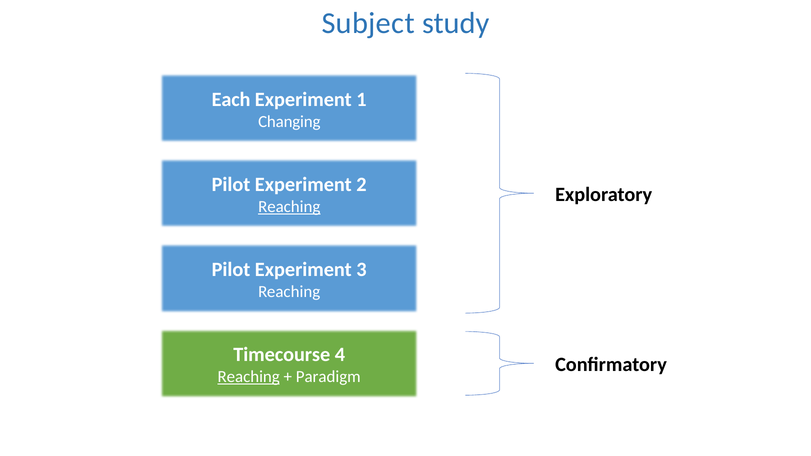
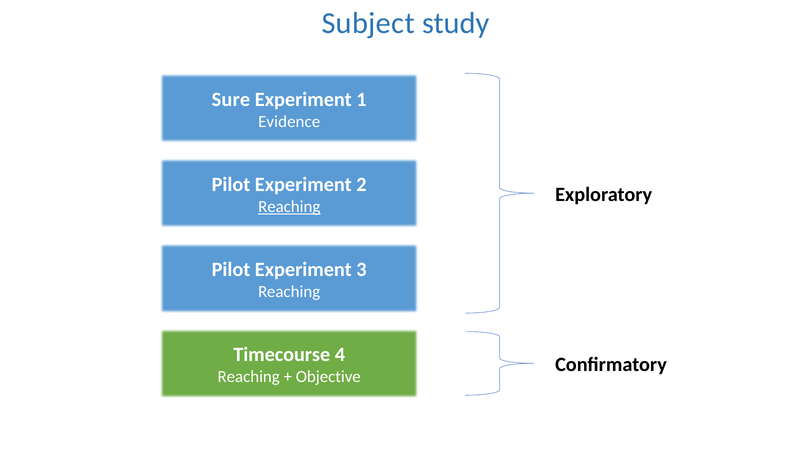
Each: Each -> Sure (231, 99)
Changing: Changing -> Evidence (289, 122)
Reaching underline: present -> none (249, 377)
Paradigm: Paradigm -> Objective (328, 377)
